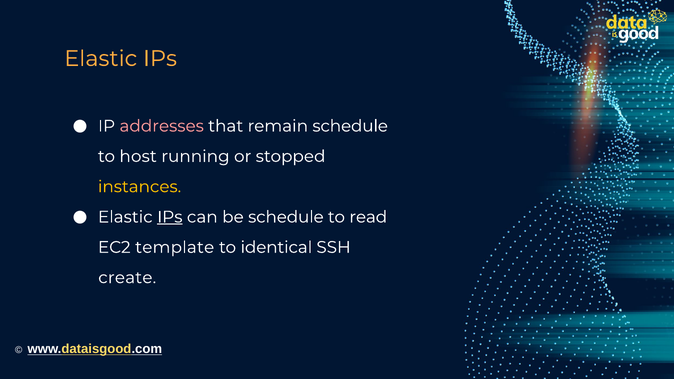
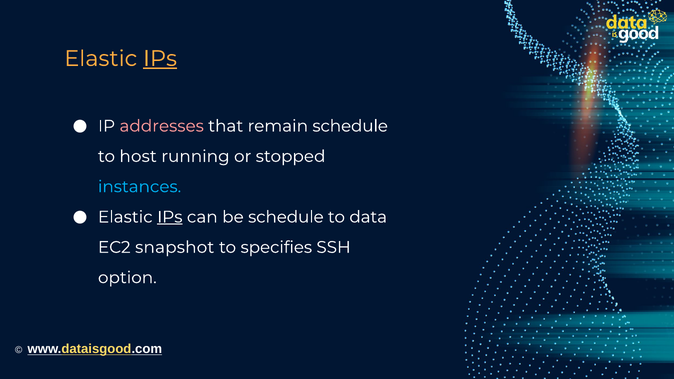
IPs underline: none -> present (160, 59)
instances colour: yellow -> light blue (140, 187)
read: read -> data (368, 217)
template: template -> snapshot (175, 247)
identical: identical -> specifies (276, 247)
create: create -> option (127, 278)
